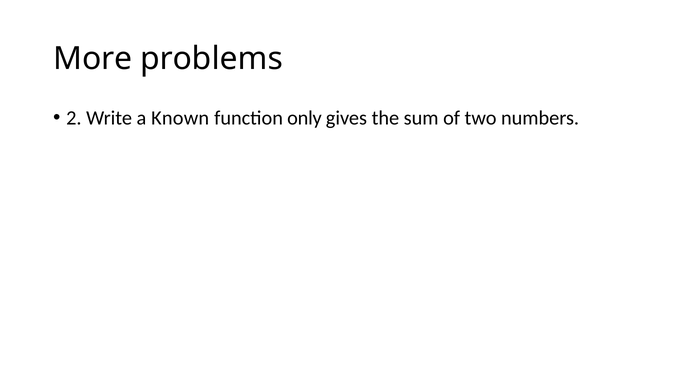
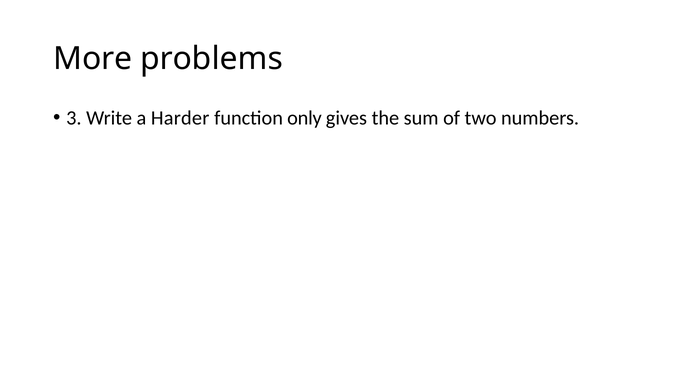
2: 2 -> 3 (74, 118)
Known: Known -> Harder (180, 118)
